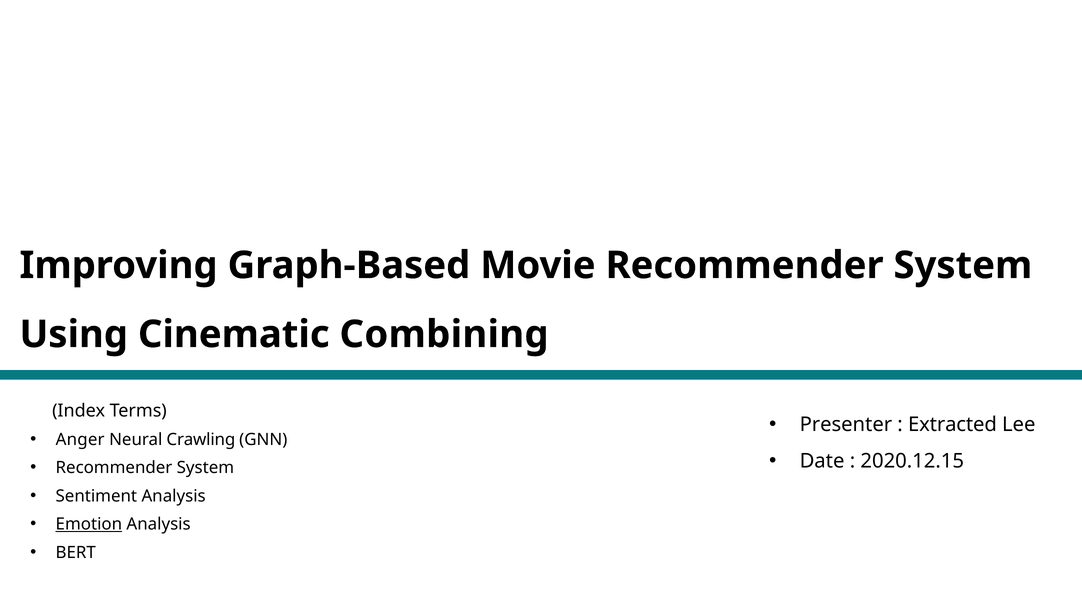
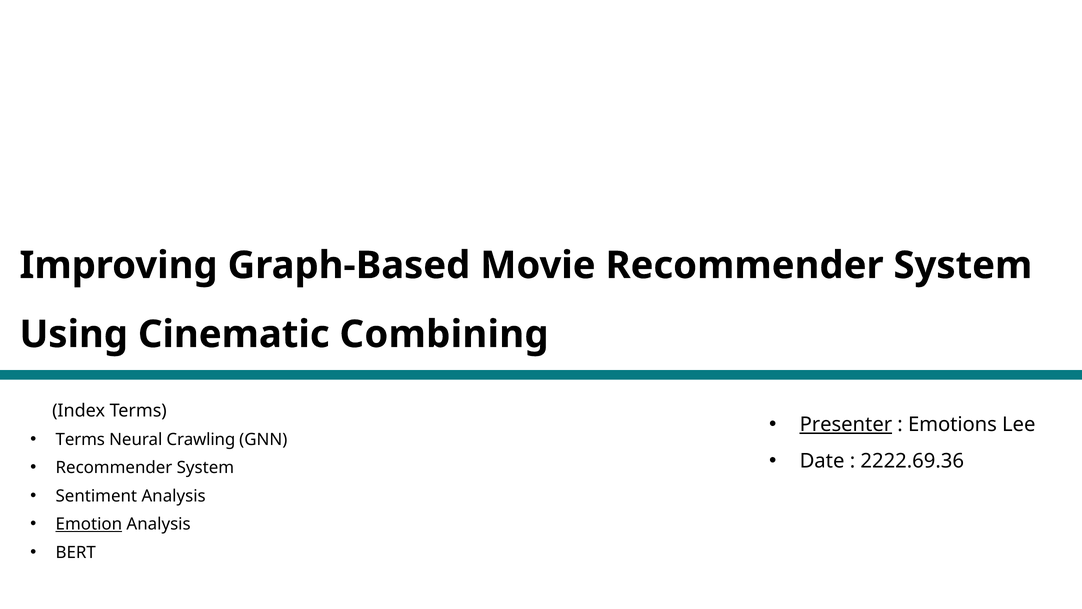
Presenter underline: none -> present (846, 424)
Extracted: Extracted -> Emotions (952, 424)
Anger: Anger -> Terms (80, 439)
2020.12.15: 2020.12.15 -> 2222.69.36 (912, 461)
